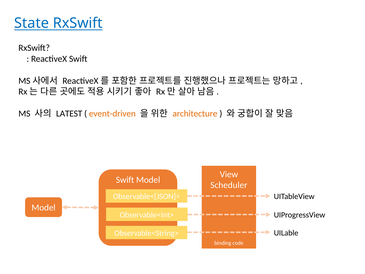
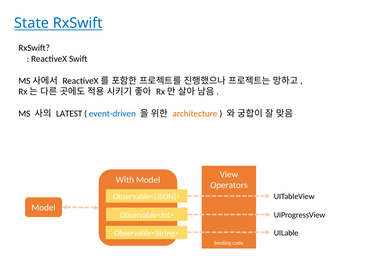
event-driven colour: orange -> blue (112, 114)
Swift: Swift -> With (125, 180)
Scheduler: Scheduler -> Operators (229, 185)
